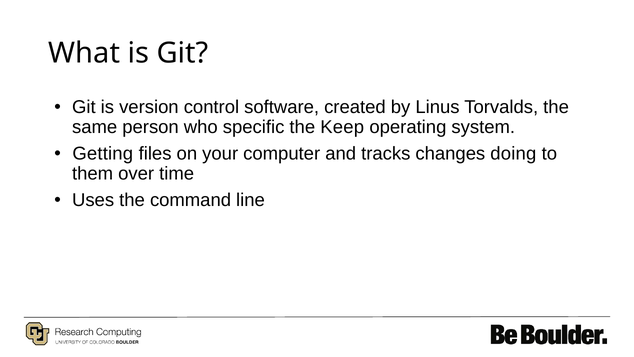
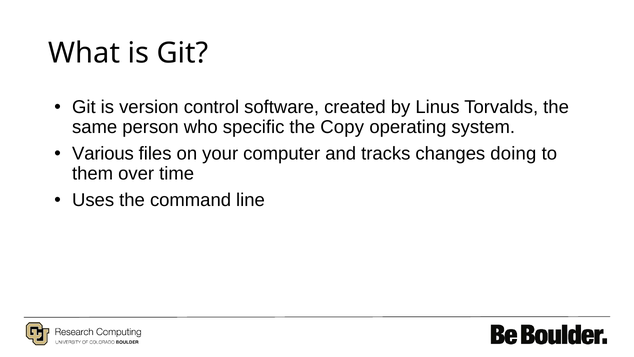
Keep: Keep -> Copy (342, 127)
Getting: Getting -> Various (103, 154)
